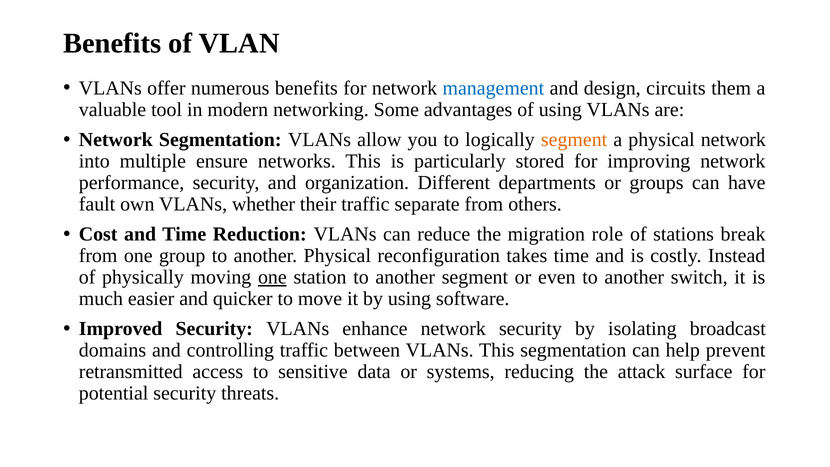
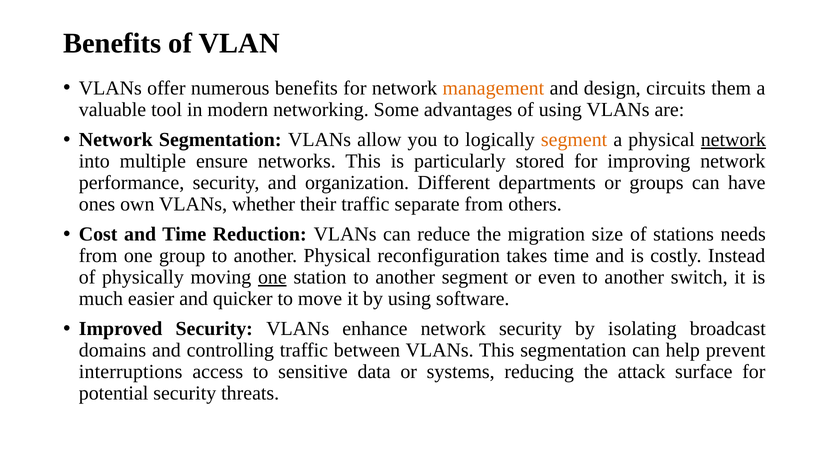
management colour: blue -> orange (493, 88)
network underline: none -> present (733, 140)
fault: fault -> ones (97, 204)
role: role -> size (607, 234)
break: break -> needs (743, 234)
retransmitted: retransmitted -> interruptions (131, 372)
